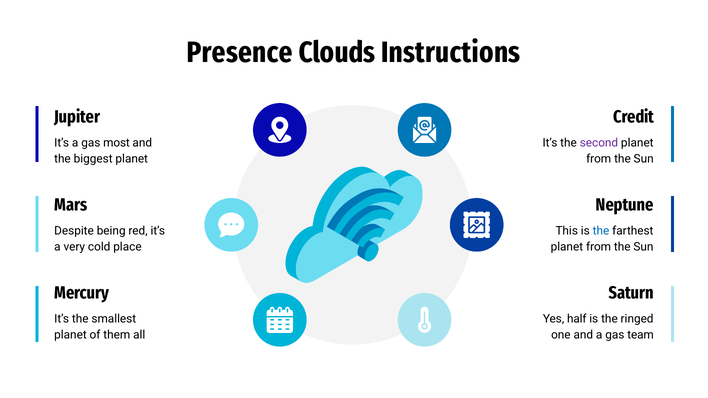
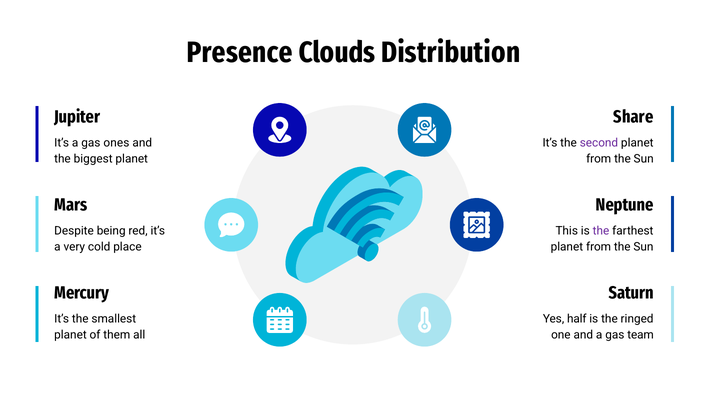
Instructions: Instructions -> Distribution (451, 53)
Credit: Credit -> Share (633, 117)
most: most -> ones (116, 143)
the colour: blue -> purple (601, 231)
